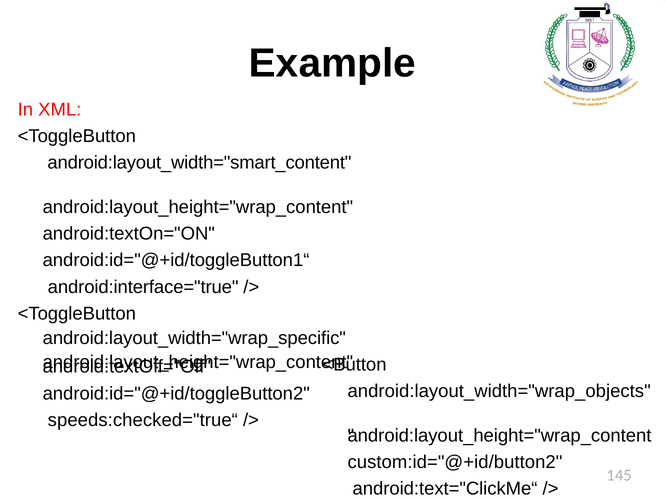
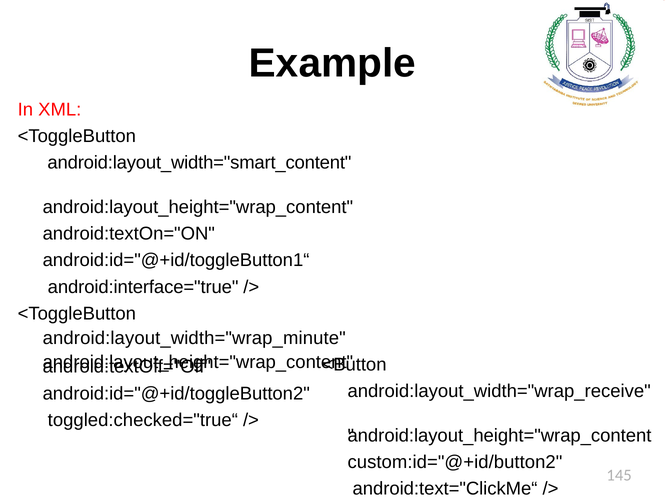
android:layout_width="wrap_specific: android:layout_width="wrap_specific -> android:layout_width="wrap_minute (194, 338)
android:layout_width="wrap_objects: android:layout_width="wrap_objects -> android:layout_width="wrap_receive (499, 391)
speeds:checked="true“: speeds:checked="true“ -> toggled:checked="true“ (143, 420)
